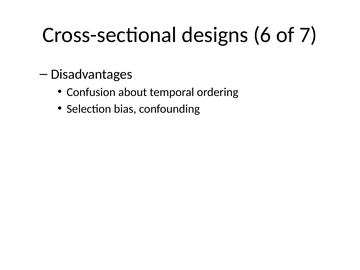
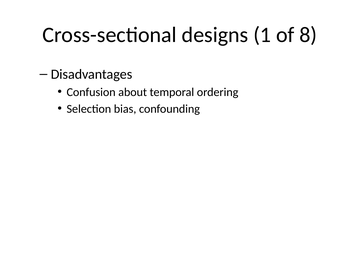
6: 6 -> 1 (262, 35)
7: 7 -> 8 (308, 35)
